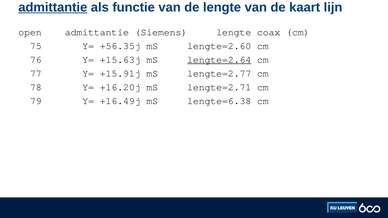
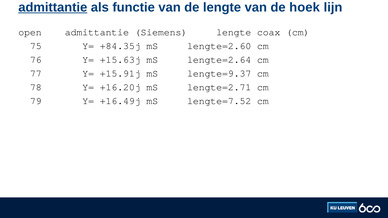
kaart: kaart -> hoek (305, 7)
+56.35j: +56.35j -> +84.35j (120, 46)
lengte=2.64 underline: present -> none (219, 60)
lengte=2.77: lengte=2.77 -> lengte=9.37 (219, 73)
lengte=6.38: lengte=6.38 -> lengte=7.52 (219, 101)
